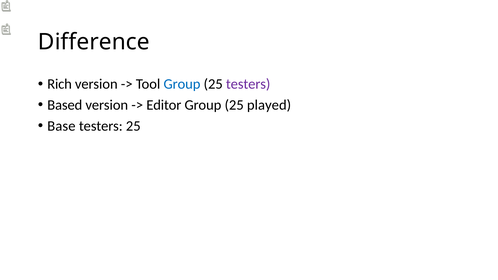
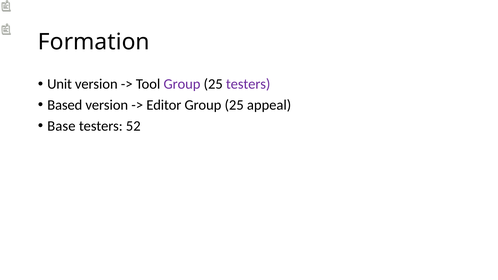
Difference: Difference -> Formation (94, 42)
Rich: Rich -> Unit (60, 84)
Group colour: blue -> purple (182, 84)
played: played -> appeal (269, 105)
testers 25: 25 -> 52 (133, 126)
